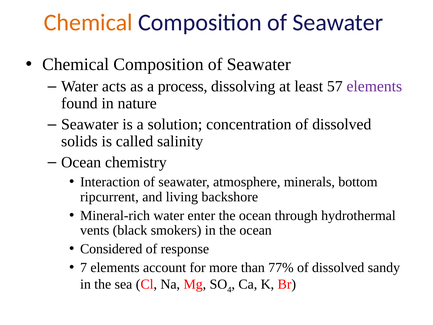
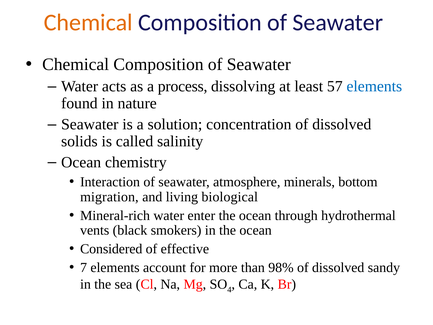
elements colour: purple -> blue (374, 86)
ripcurrent: ripcurrent -> migration (109, 197)
backshore: backshore -> biological (230, 197)
response: response -> effective (185, 249)
77%: 77% -> 98% (281, 267)
